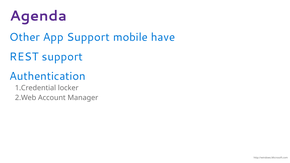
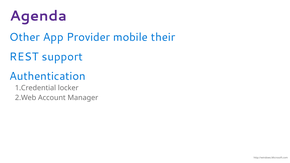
App Support: Support -> Provider (88, 37)
have: have -> their (163, 37)
